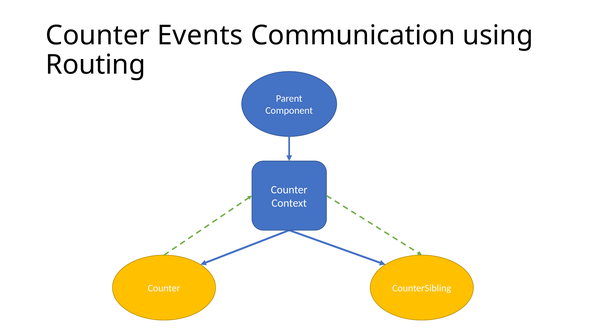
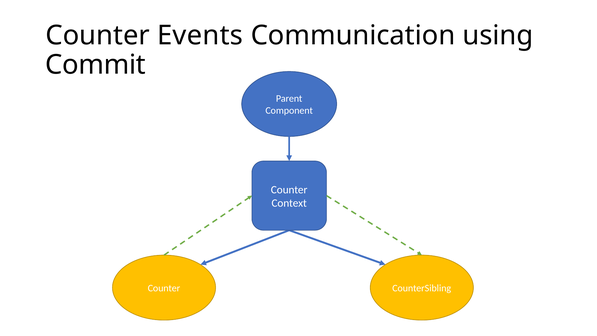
Routing: Routing -> Commit (96, 65)
